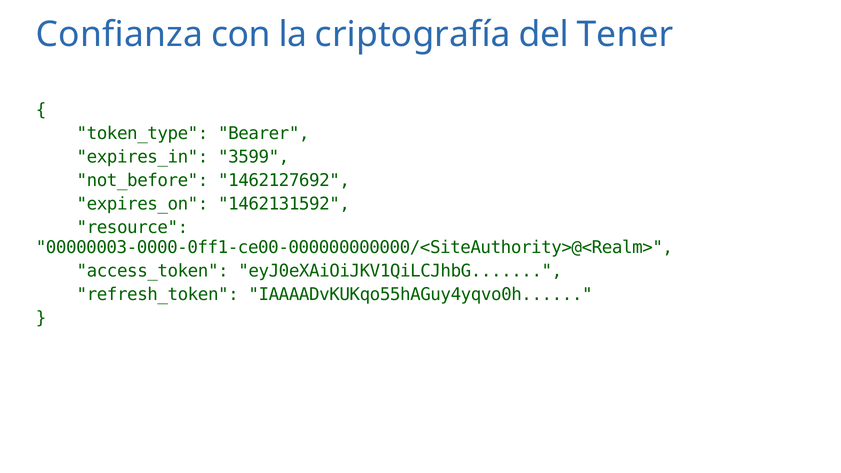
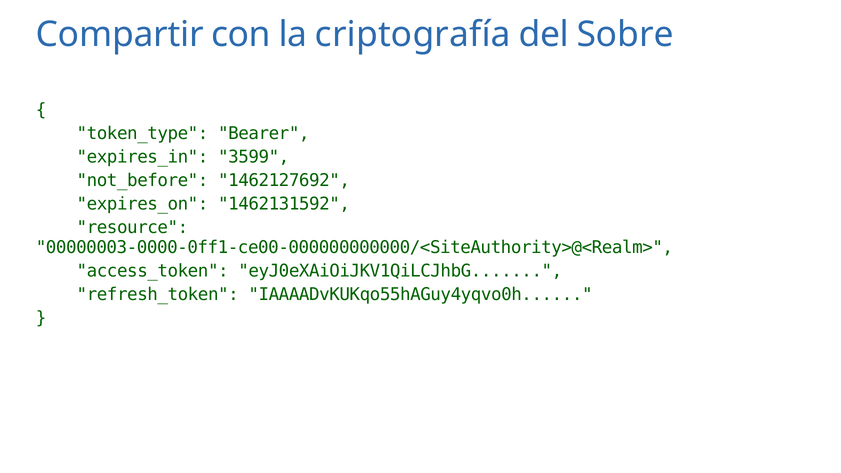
Confianza: Confianza -> Compartir (120, 35)
Tener: Tener -> Sobre (625, 35)
